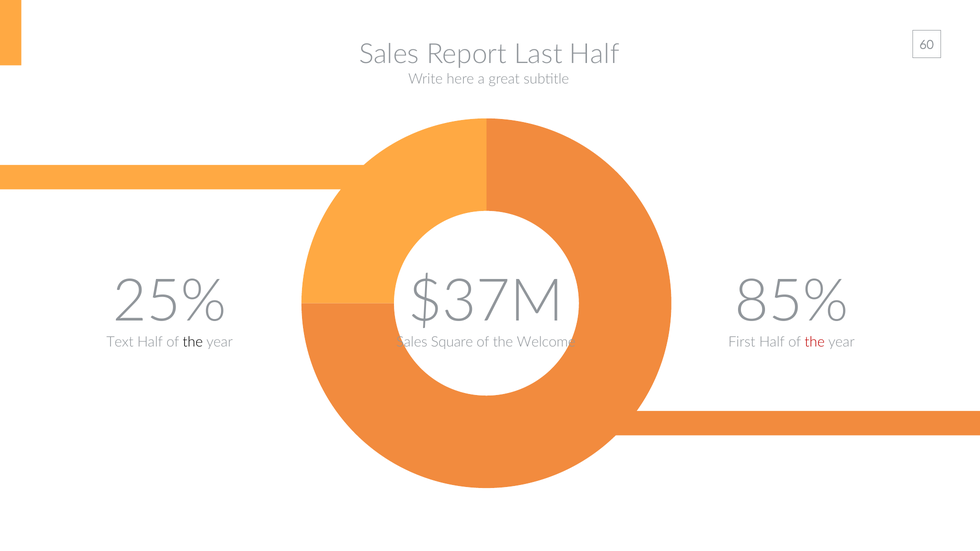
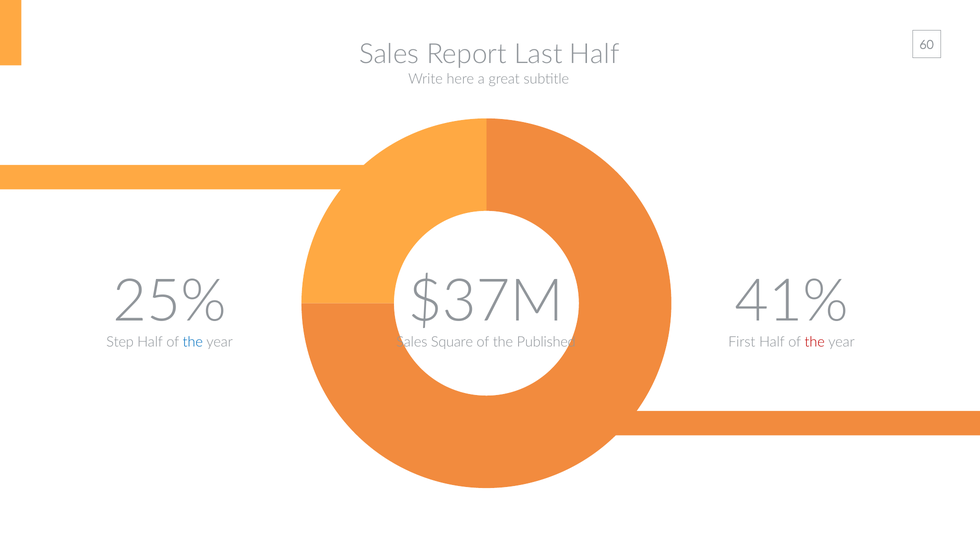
85%: 85% -> 41% (791, 301)
Text: Text -> Step (120, 342)
the colour: black -> blue (193, 342)
Welcome: Welcome -> Published (546, 342)
